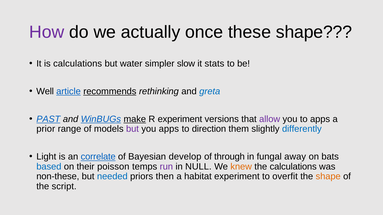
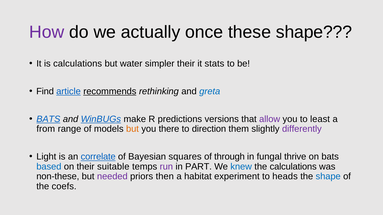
simpler slow: slow -> their (186, 64)
Well: Well -> Find (45, 91)
PAST: PAST -> BATS (48, 119)
make underline: present -> none (135, 119)
R experiment: experiment -> predictions (180, 119)
to apps: apps -> least (320, 119)
prior: prior -> from (46, 129)
but colour: purple -> orange (132, 129)
you apps: apps -> there (169, 129)
differently colour: blue -> purple (302, 129)
develop: develop -> squares (185, 157)
away: away -> thrive (295, 157)
poisson: poisson -> suitable (113, 167)
NULL: NULL -> PART (198, 167)
knew colour: orange -> blue (241, 167)
needed colour: blue -> purple (112, 177)
overfit: overfit -> heads (285, 177)
shape colour: orange -> blue (328, 177)
script: script -> coefs (64, 187)
